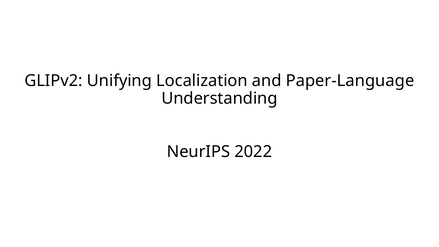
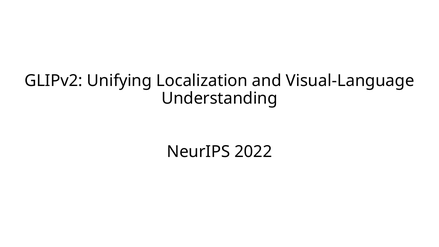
Paper-Language: Paper-Language -> Visual-Language (350, 81)
